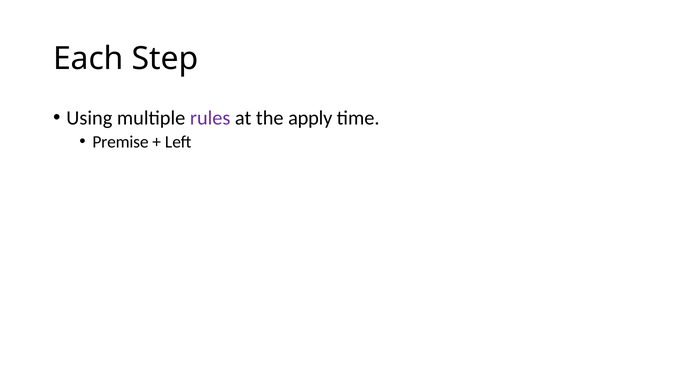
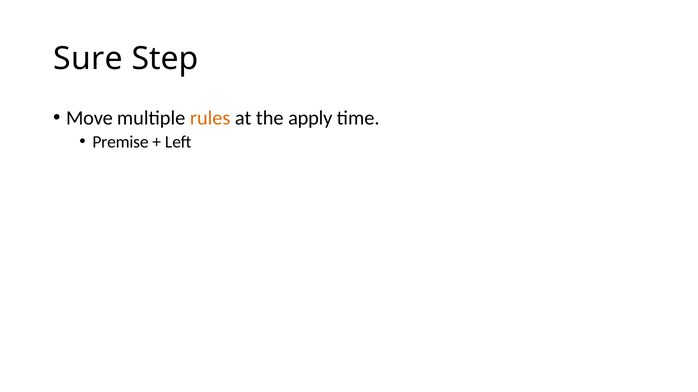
Each: Each -> Sure (88, 59)
Using: Using -> Move (89, 118)
rules colour: purple -> orange (210, 118)
